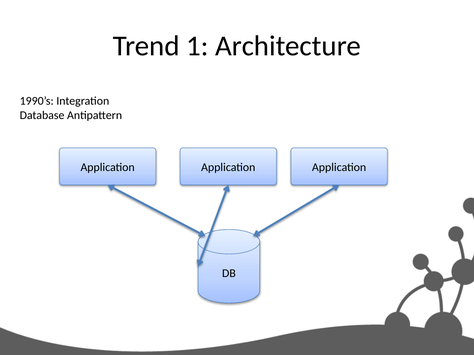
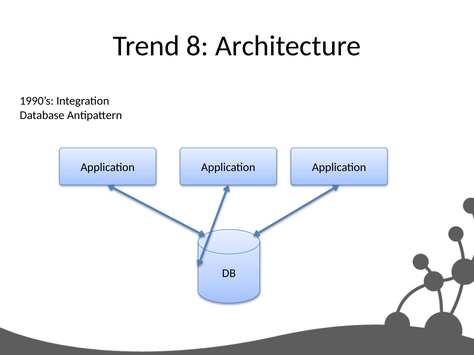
1: 1 -> 8 (197, 46)
